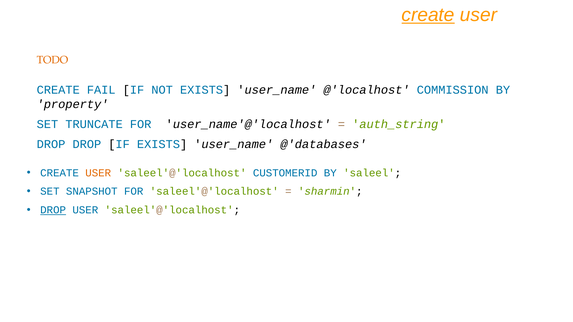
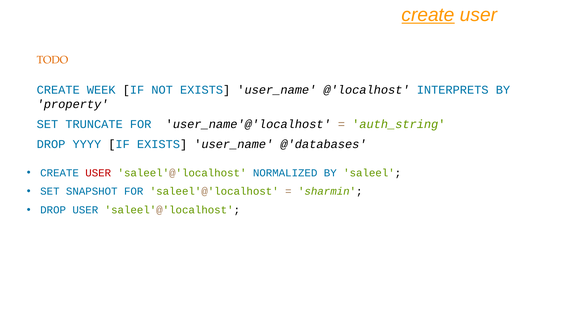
FAIL: FAIL -> WEEK (101, 90)
COMMISSION: COMMISSION -> INTERPRETS (453, 90)
DROP DROP: DROP -> YYYY (87, 144)
USER colour: orange -> red (98, 173)
CUSTOMERID: CUSTOMERID -> NORMALIZED (285, 173)
DROP underline: present -> none (53, 210)
